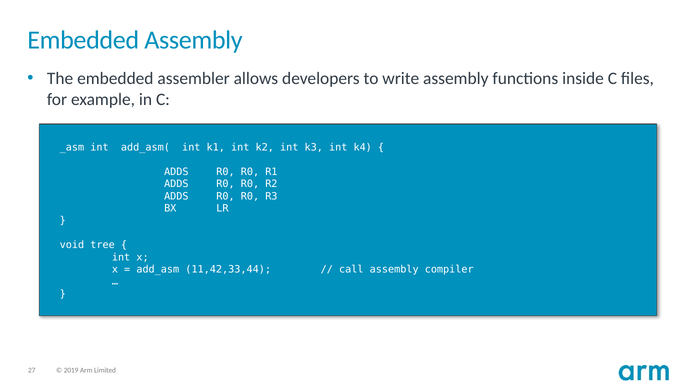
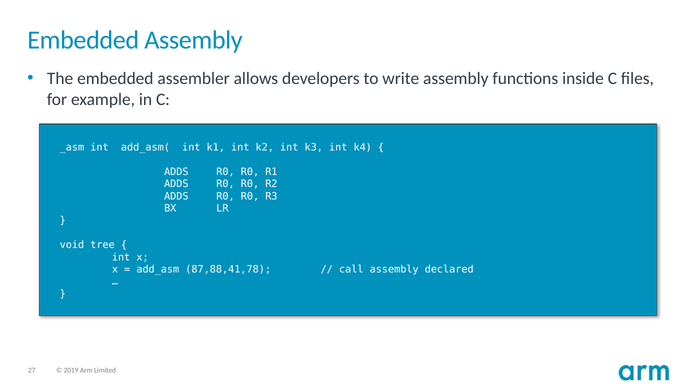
11,42,33,44: 11,42,33,44 -> 87,88,41,78 (228, 269)
compiler: compiler -> declared (449, 269)
